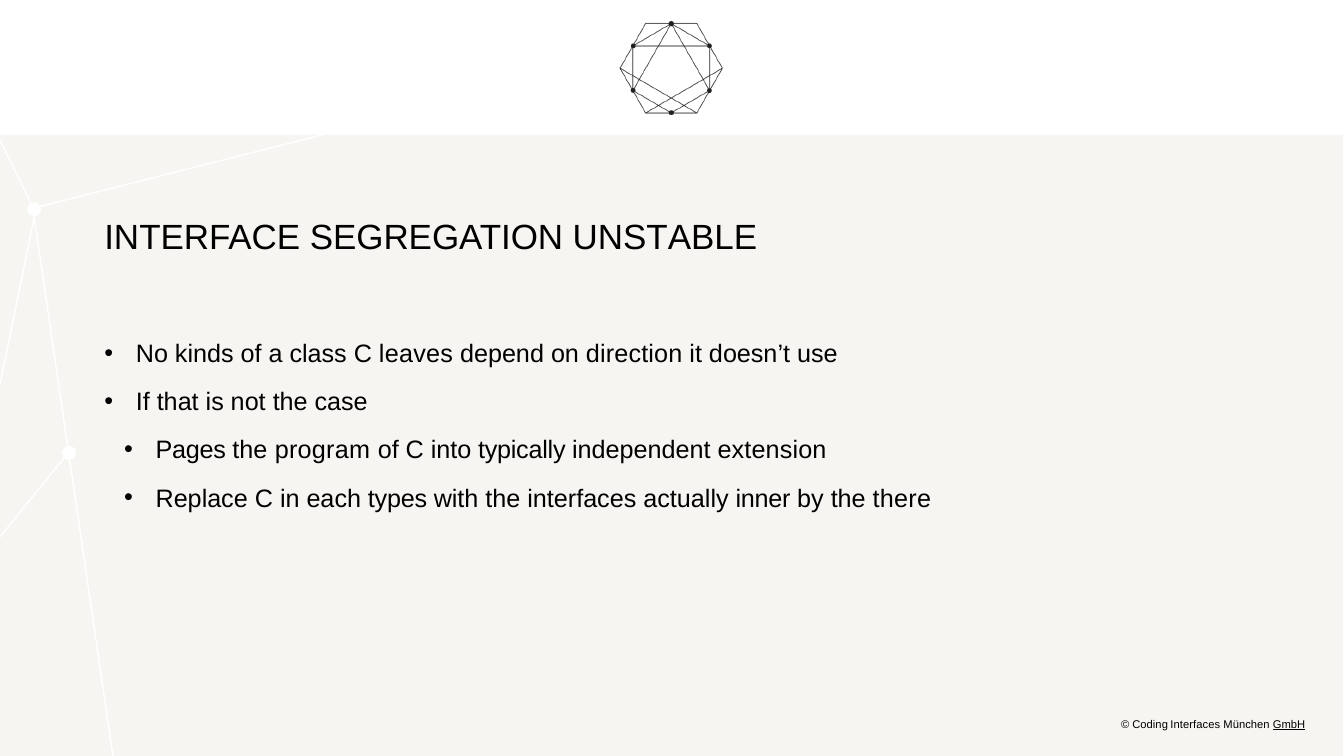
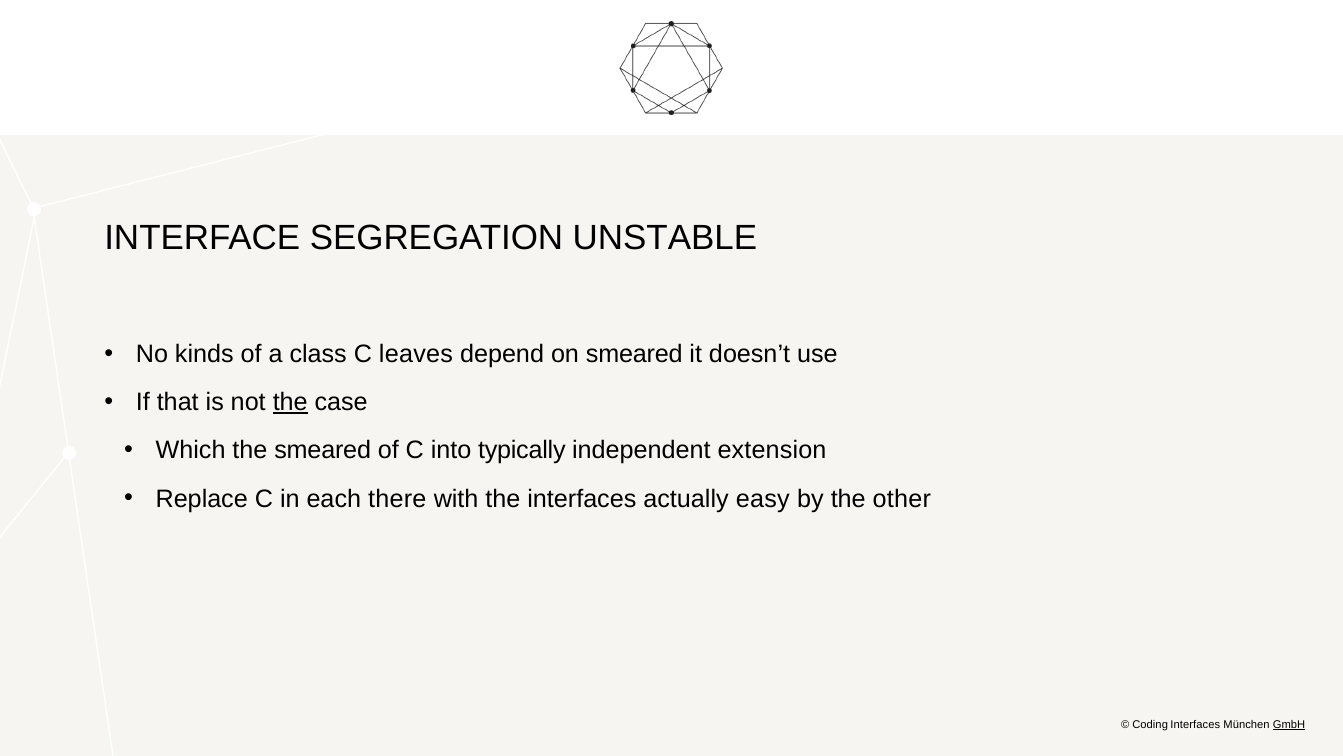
on direction: direction -> smeared (634, 354)
the underline: none -> present (290, 402)
Pages: Pages -> Which (191, 450)
the program: program -> smeared (323, 450)
types: types -> there (397, 498)
inner: inner -> easy (763, 498)
there: there -> other (902, 498)
